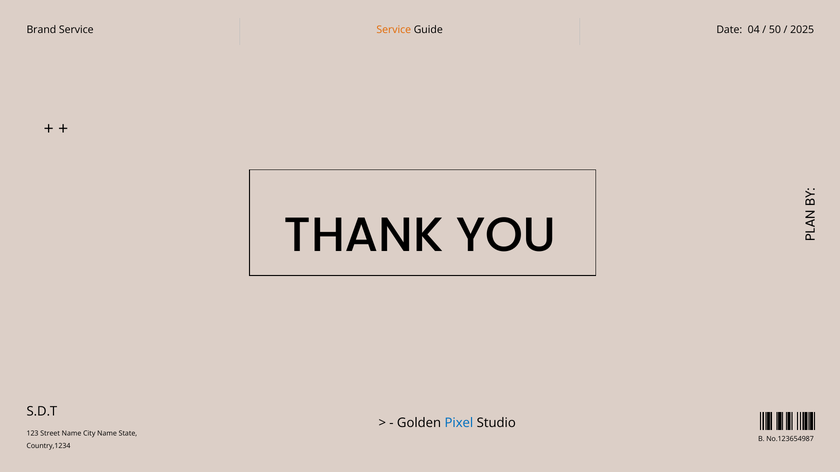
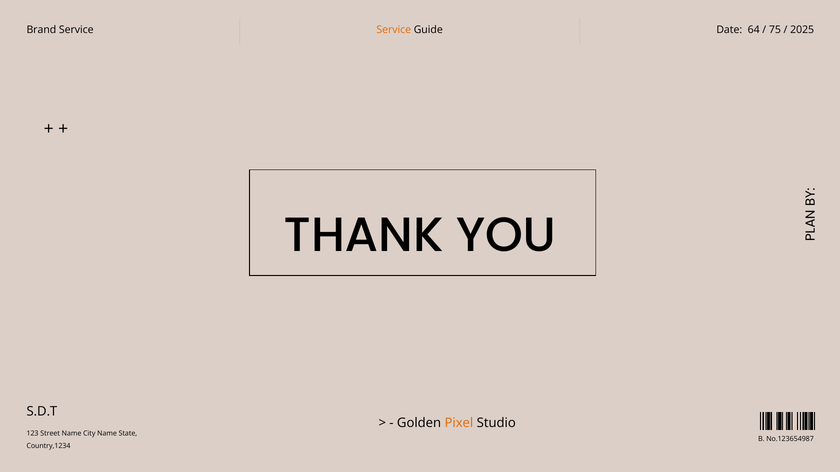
04: 04 -> 64 (754, 30)
50: 50 -> 75 (775, 30)
Pixel colour: blue -> orange (459, 423)
